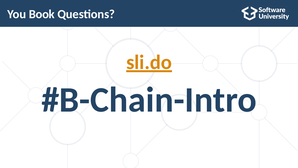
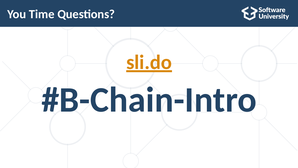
Book: Book -> Time (42, 14)
